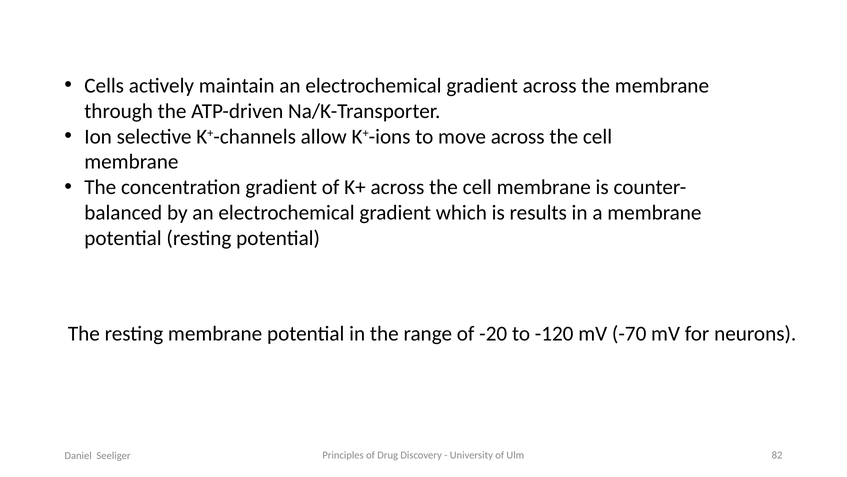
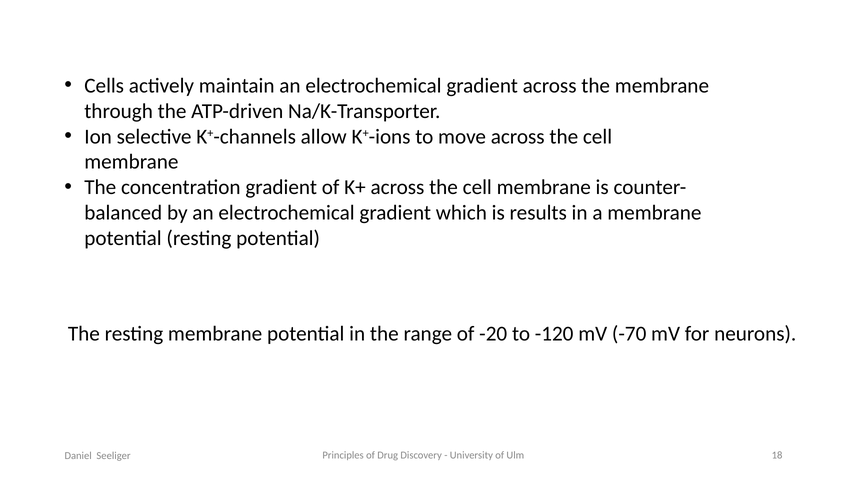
82: 82 -> 18 (777, 455)
